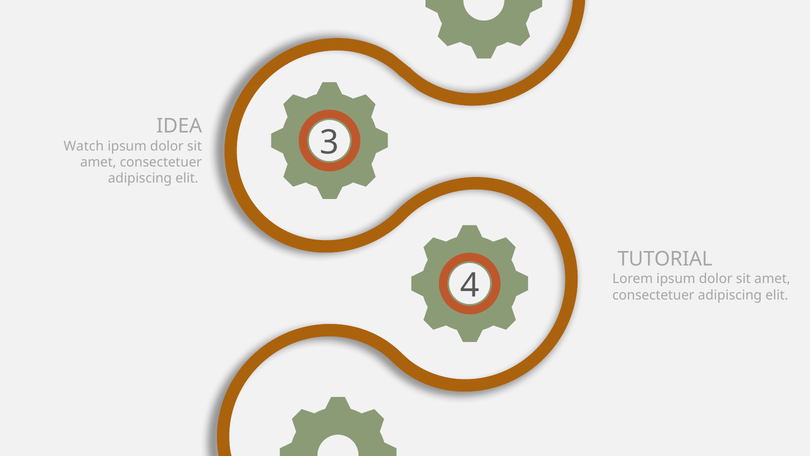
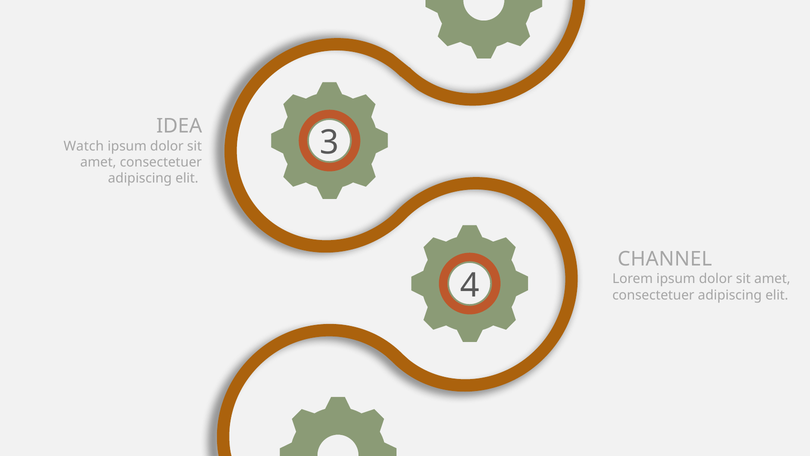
TUTORIAL: TUTORIAL -> CHANNEL (665, 259)
